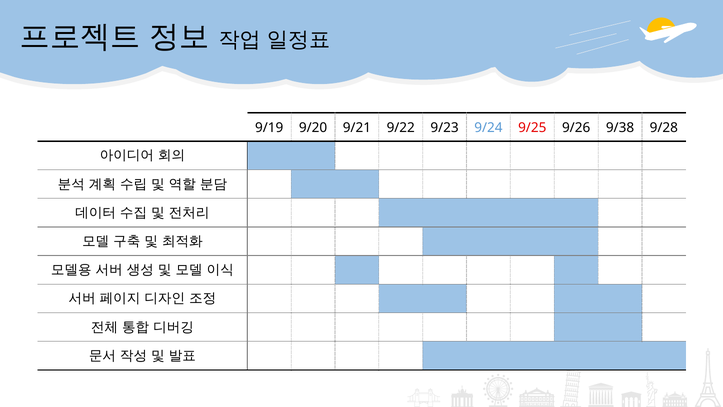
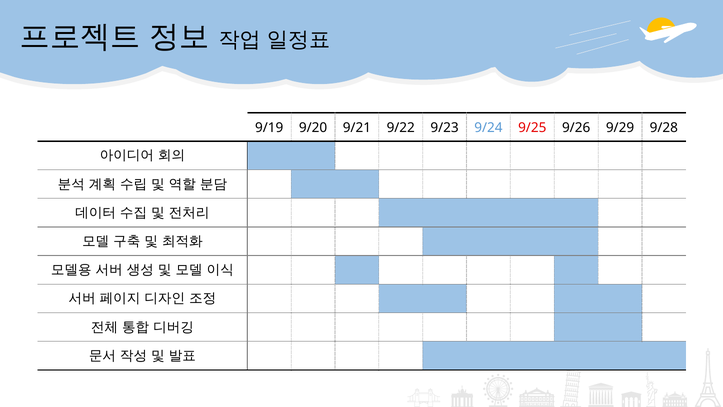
9/38: 9/38 -> 9/29 (620, 127)
